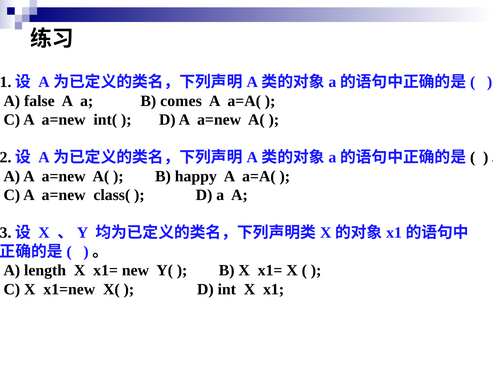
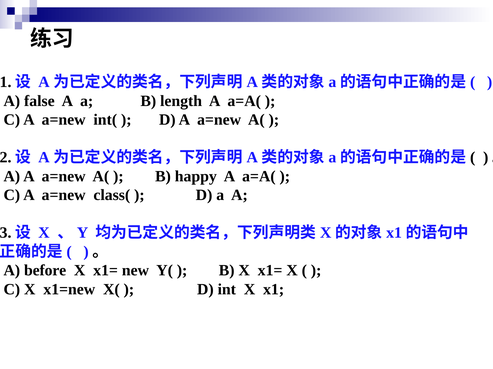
comes: comes -> length (181, 101)
length: length -> before (45, 271)
